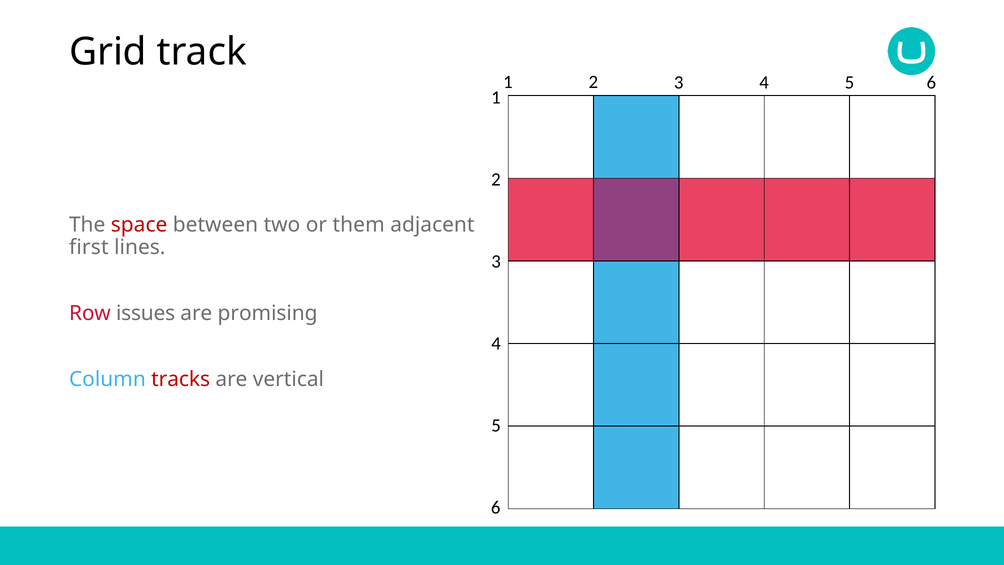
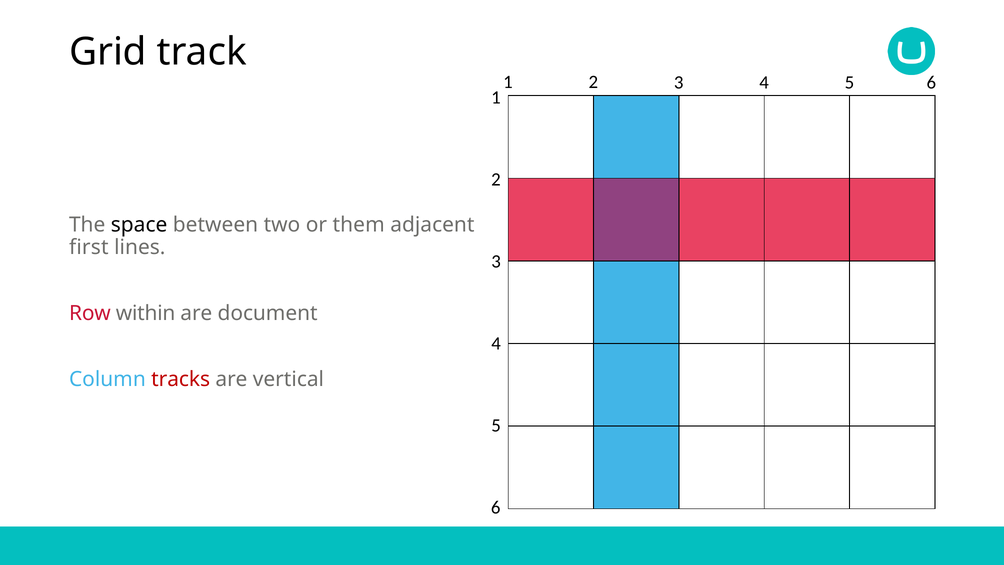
space colour: red -> black (139, 225)
issues: issues -> within (146, 313)
promising: promising -> document (268, 313)
